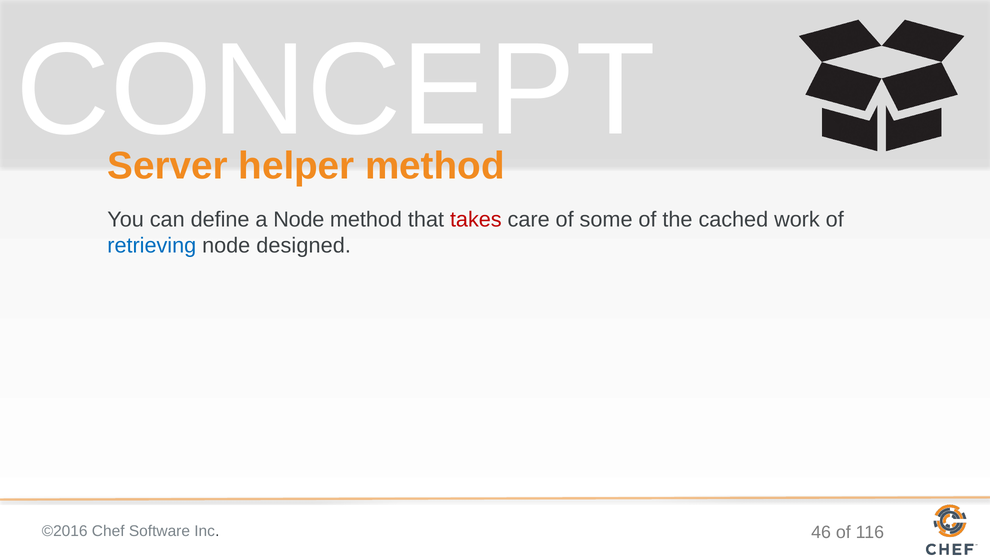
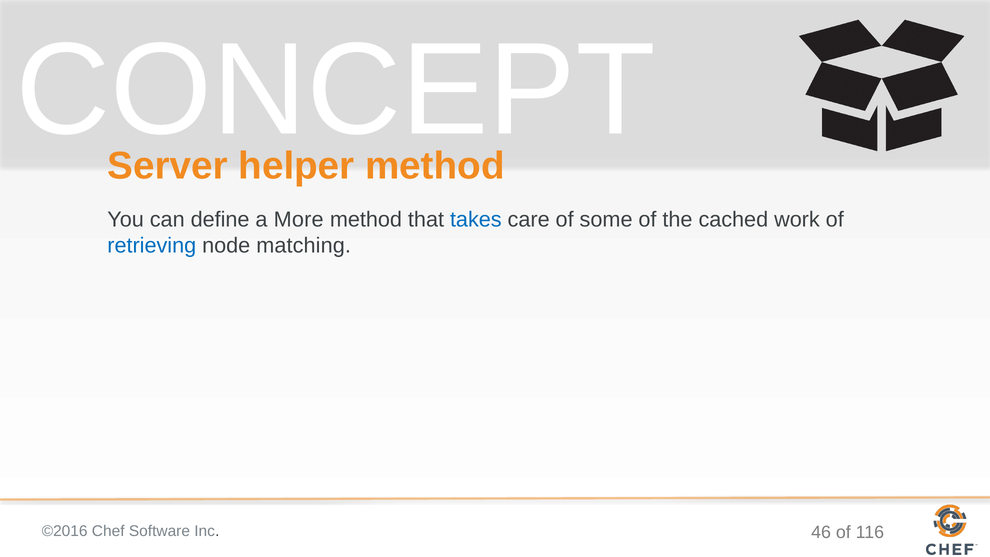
a Node: Node -> More (299, 219)
takes colour: red -> blue (476, 219)
designed: designed -> matching (304, 245)
